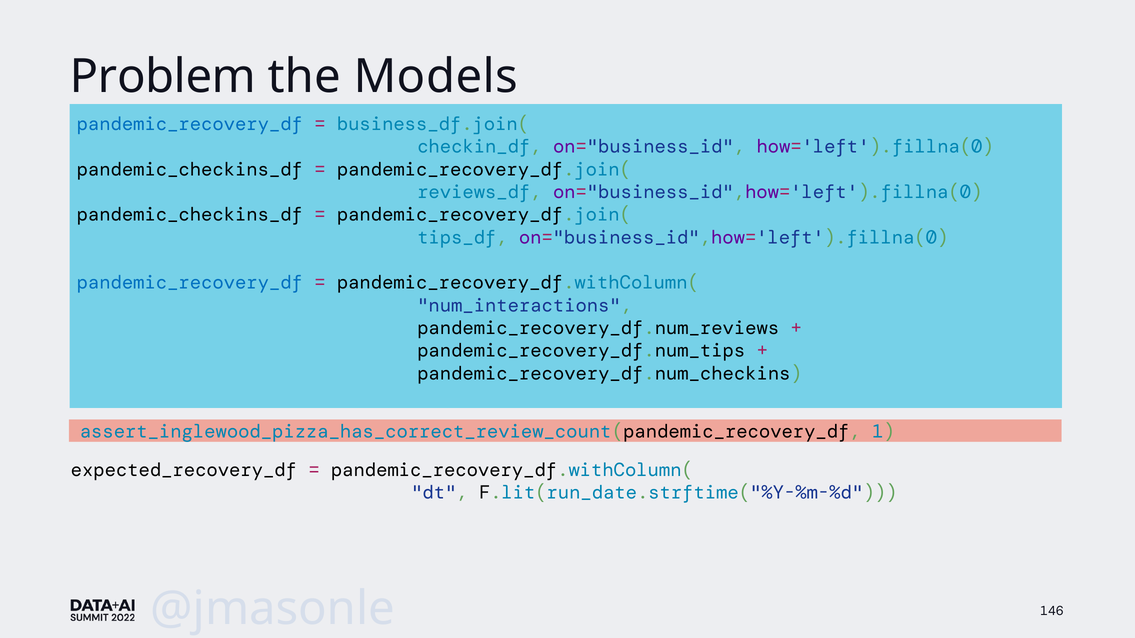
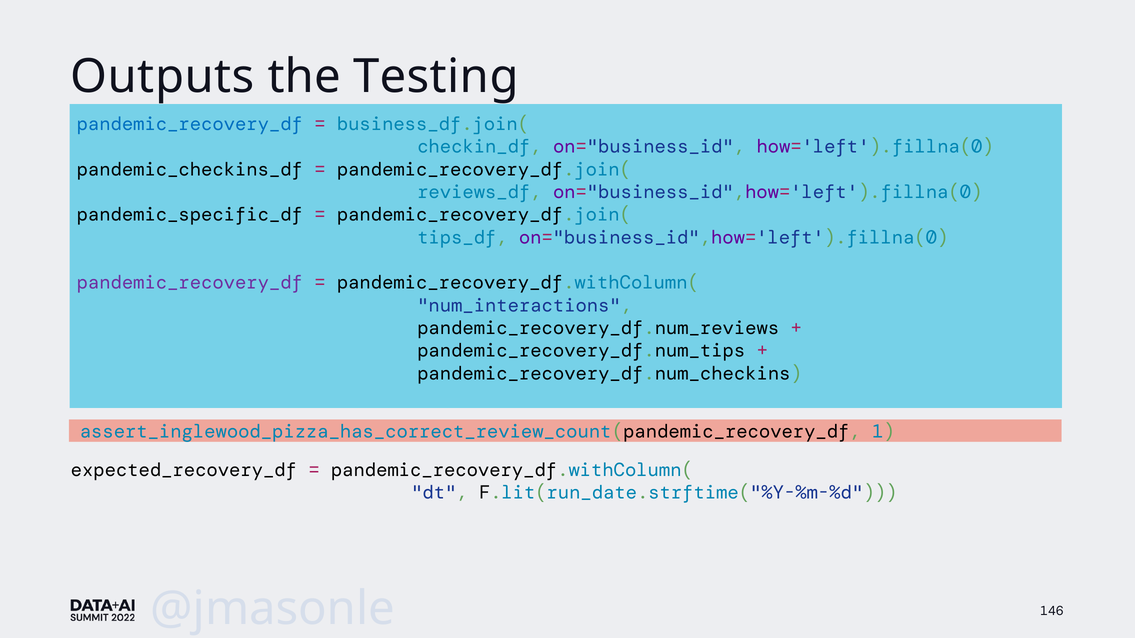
Problem: Problem -> Outputs (162, 77)
Models: Models -> Testing (436, 77)
pandemic_checkins_df: pandemic_checkins_df -> pandemic_specific_df (190, 215)
pandemic_recovery_df colour: blue -> purple (190, 283)
